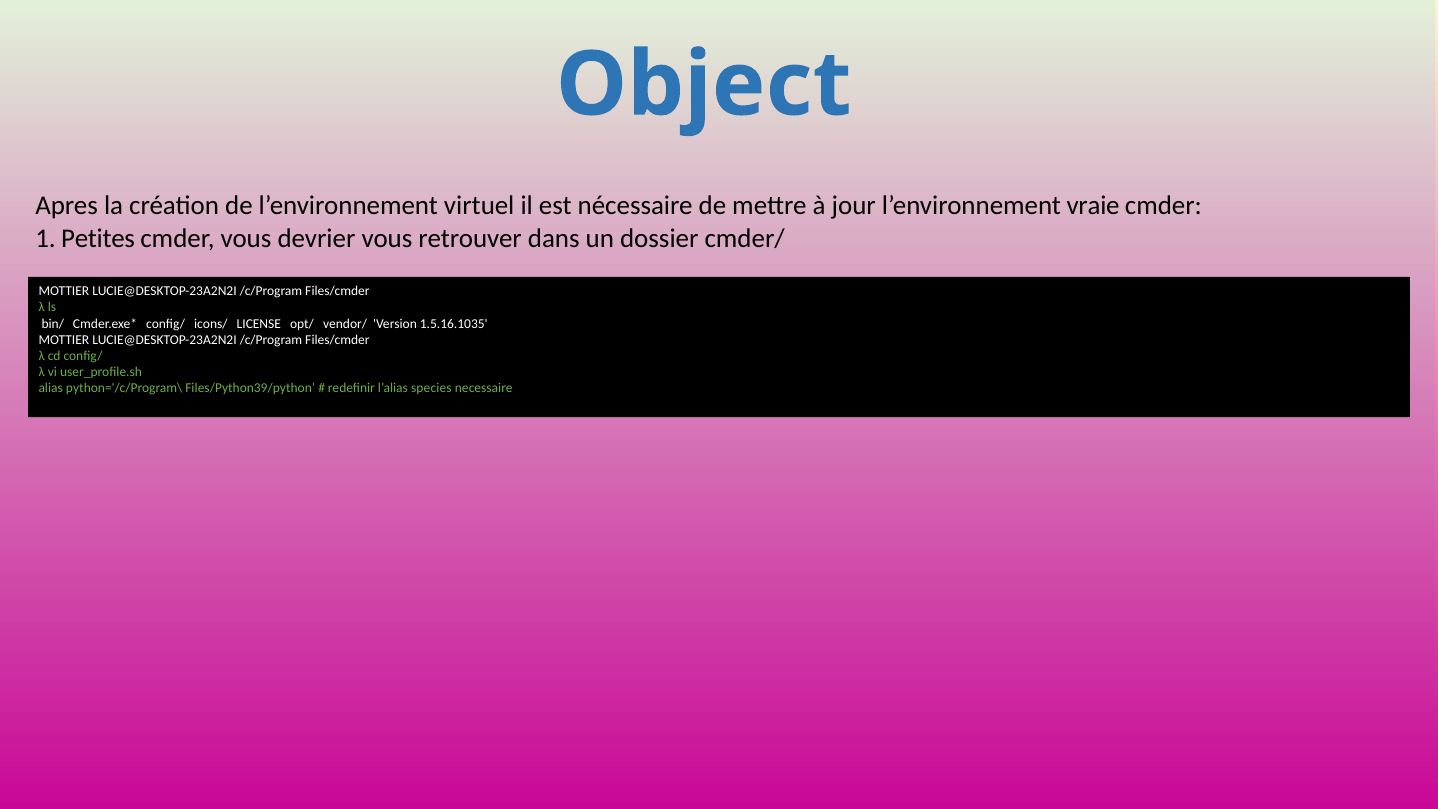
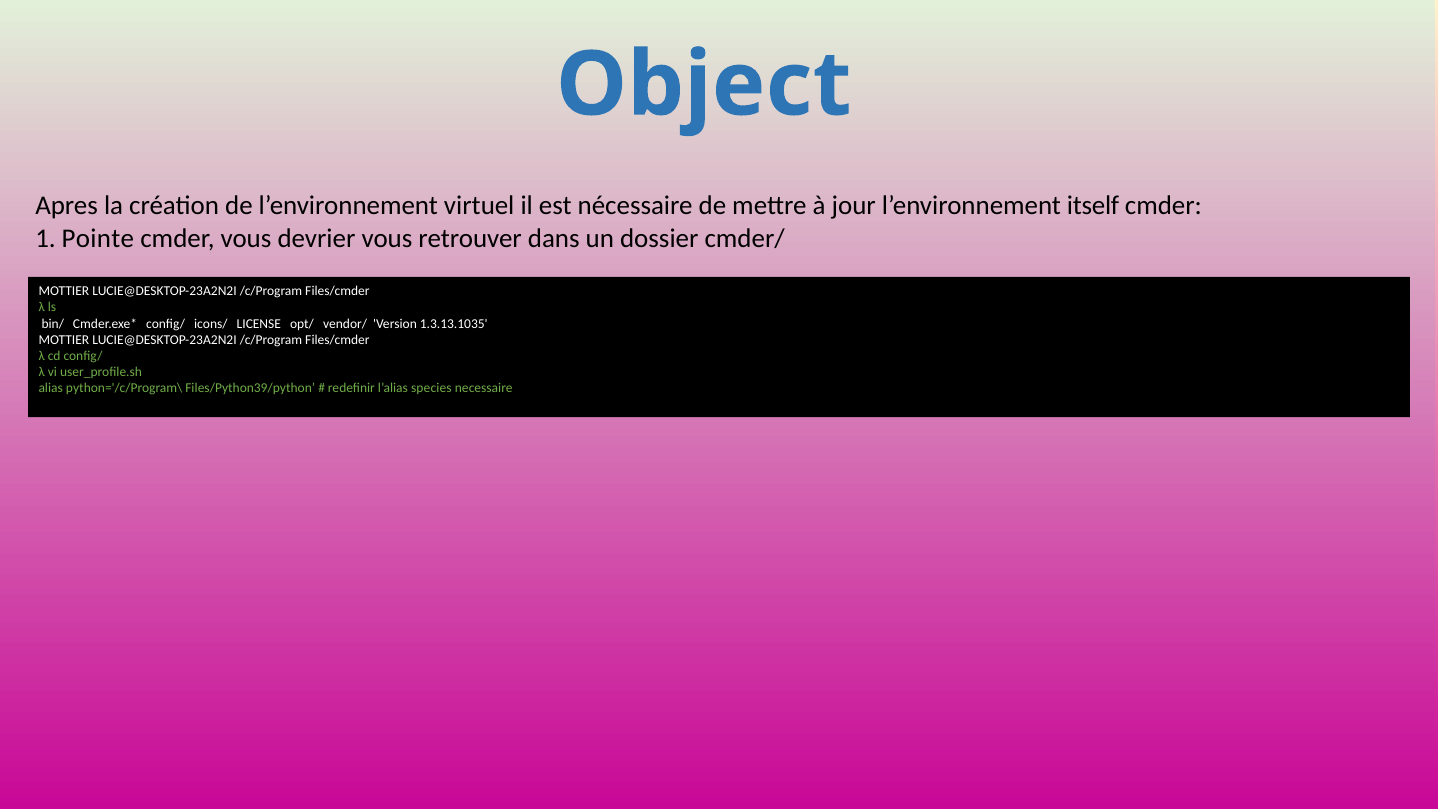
vraie: vraie -> itself (1093, 206)
Petites: Petites -> Pointe (98, 238)
1.5.16.1035: 1.5.16.1035 -> 1.3.13.1035 (454, 324)
